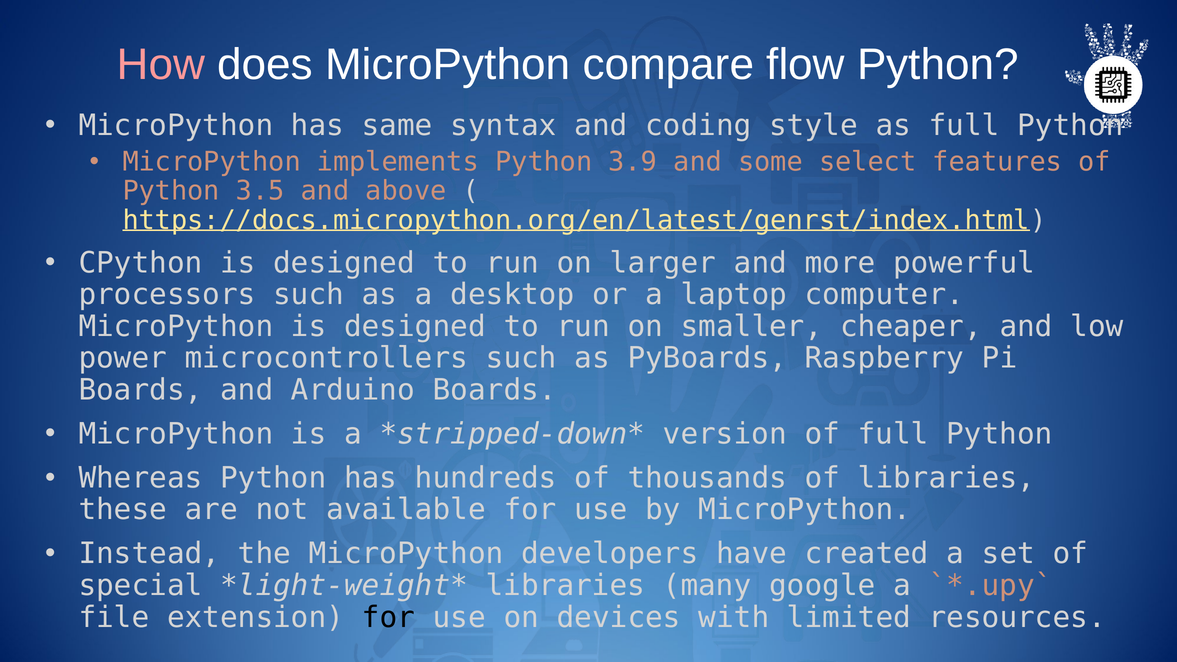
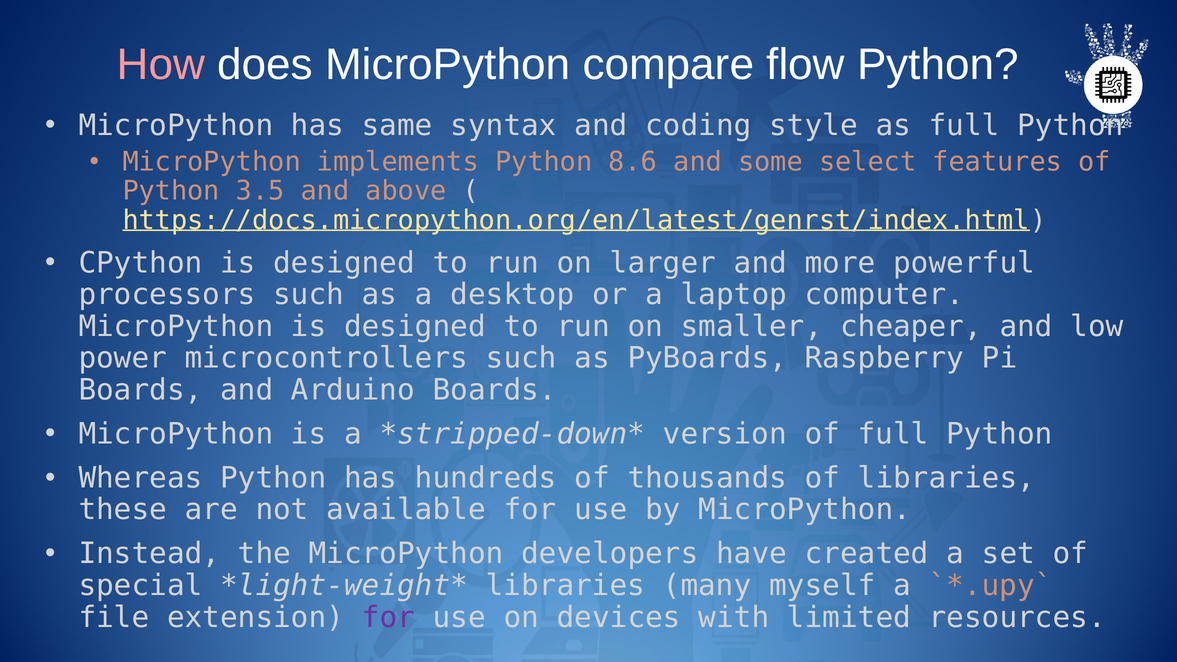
3.9: 3.9 -> 8.6 (633, 162)
google: google -> myself (822, 586)
for colour: black -> purple (388, 617)
